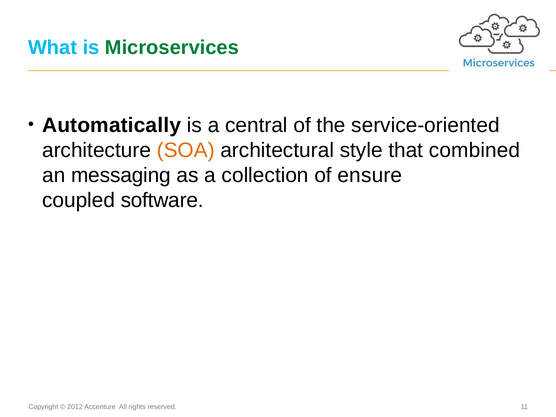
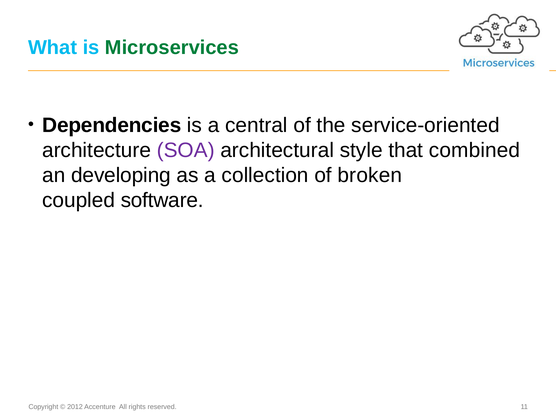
Automatically: Automatically -> Dependencies (112, 125)
SOA colour: orange -> purple (186, 150)
messaging: messaging -> developing (121, 175)
ensure: ensure -> broken (370, 175)
